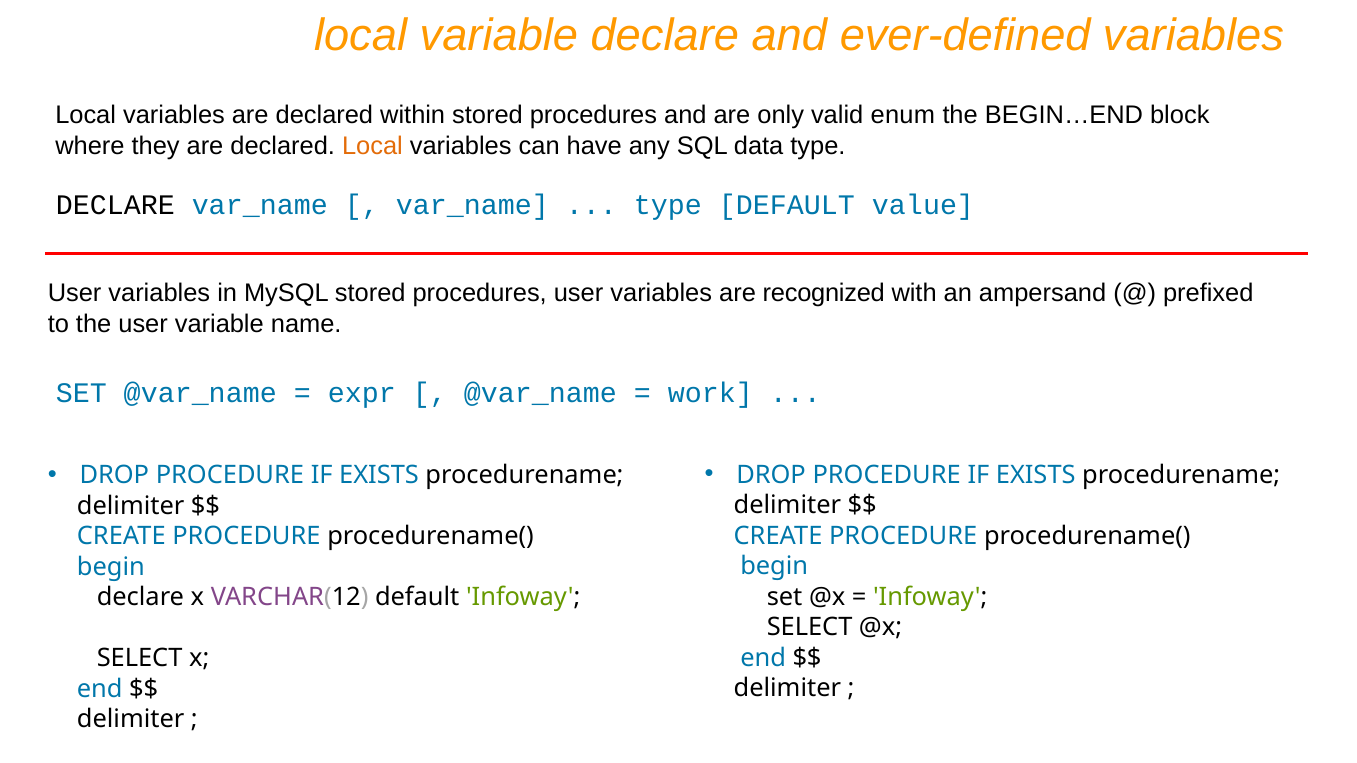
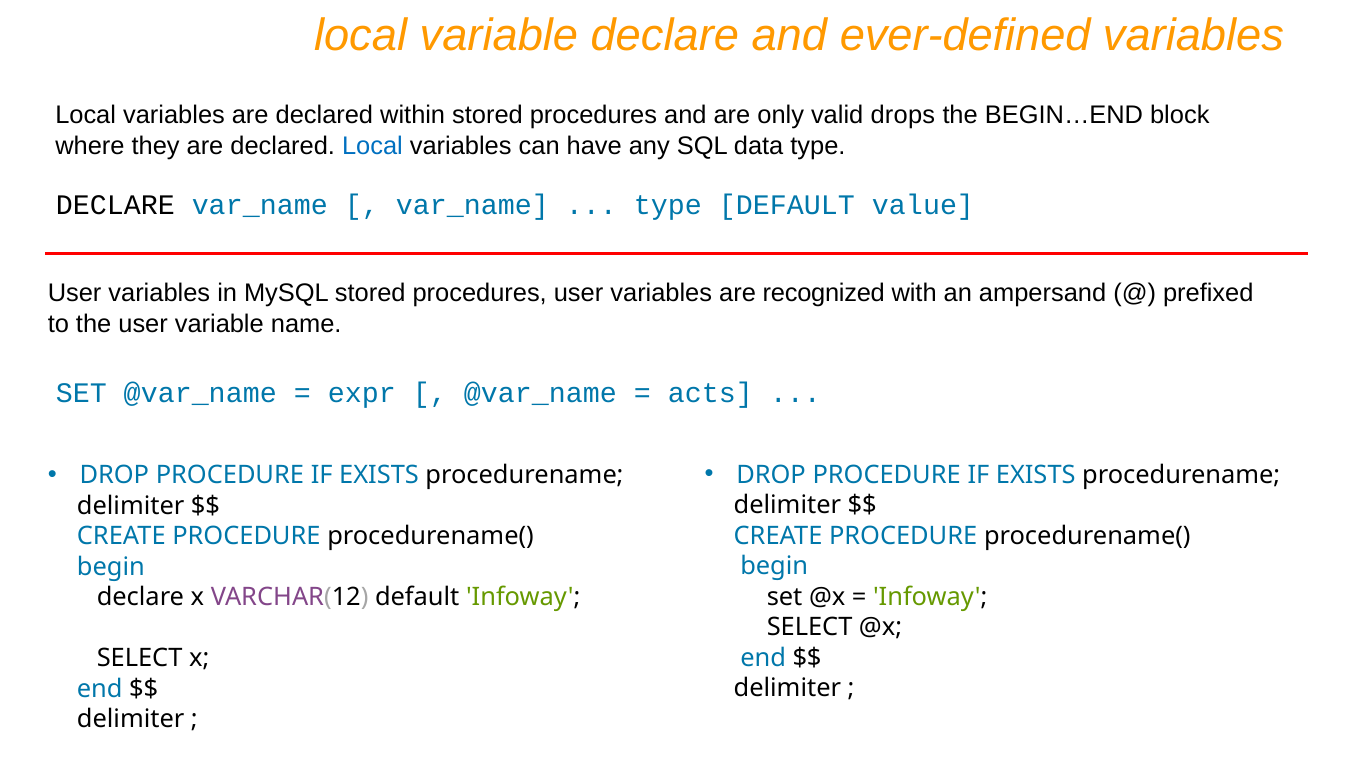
enum: enum -> drops (903, 115)
Local colour: orange -> blue (372, 146)
work: work -> acts (710, 393)
